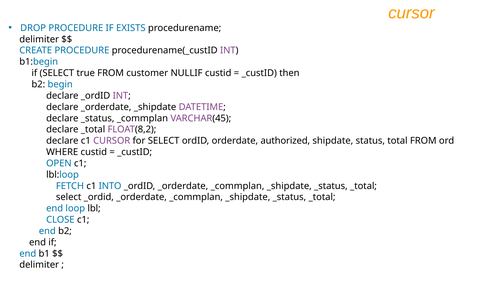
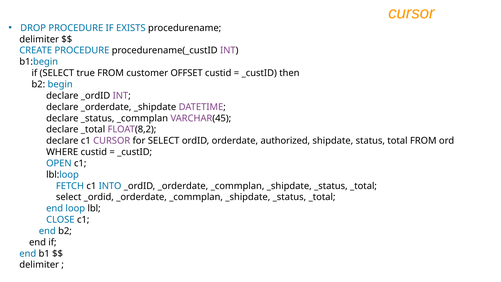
NULLIF: NULLIF -> OFFSET (187, 73)
